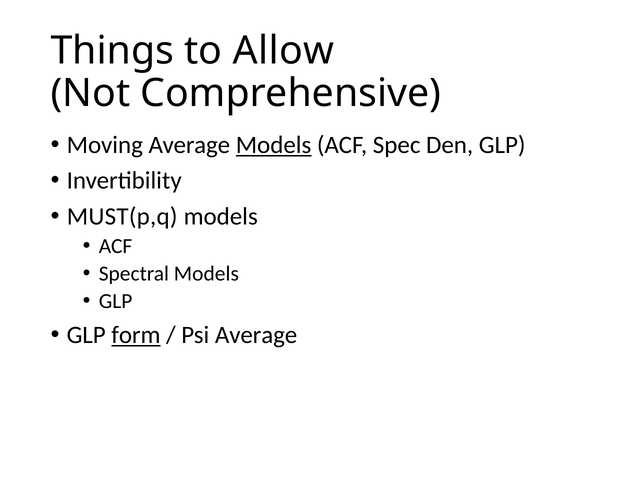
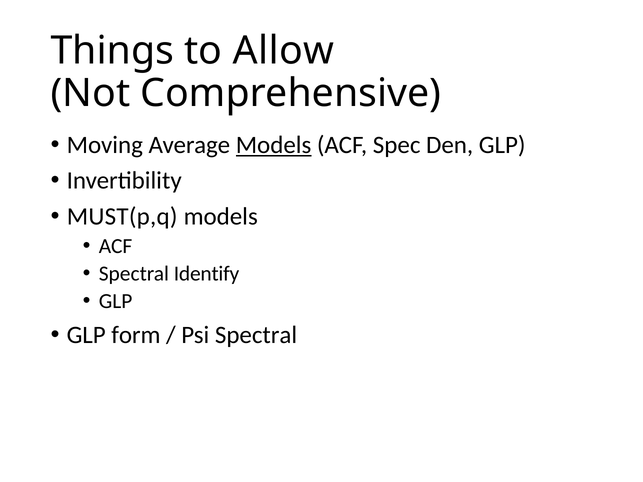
Spectral Models: Models -> Identify (207, 274)
form underline: present -> none (136, 335)
Psi Average: Average -> Spectral (256, 335)
